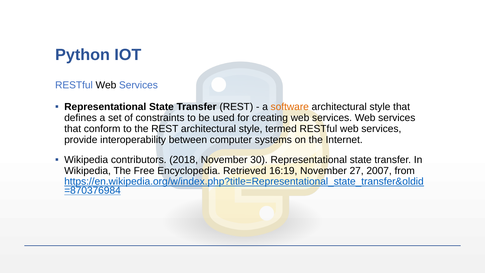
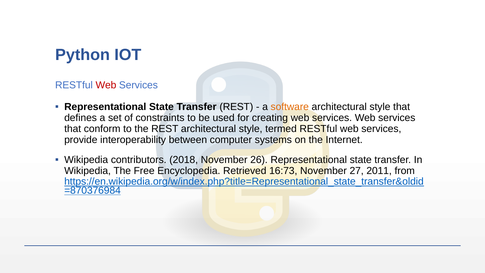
Web colour: black -> red (106, 85)
30: 30 -> 26 (259, 160)
16:19: 16:19 -> 16:73 (283, 171)
2007: 2007 -> 2011 (379, 171)
